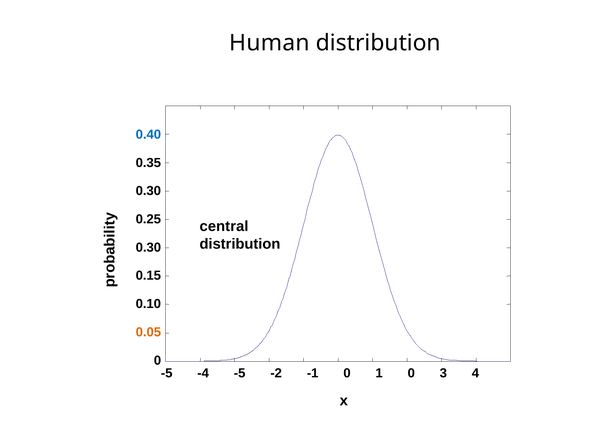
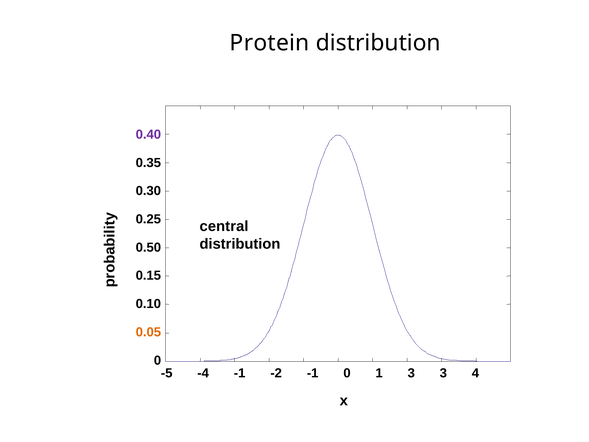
Human: Human -> Protein (270, 43)
0.40 colour: blue -> purple (148, 134)
0.30: 0.30 -> 0.50 (148, 247)
-5: -5 -> -1 (240, 373)
1 0: 0 -> 3 (411, 373)
